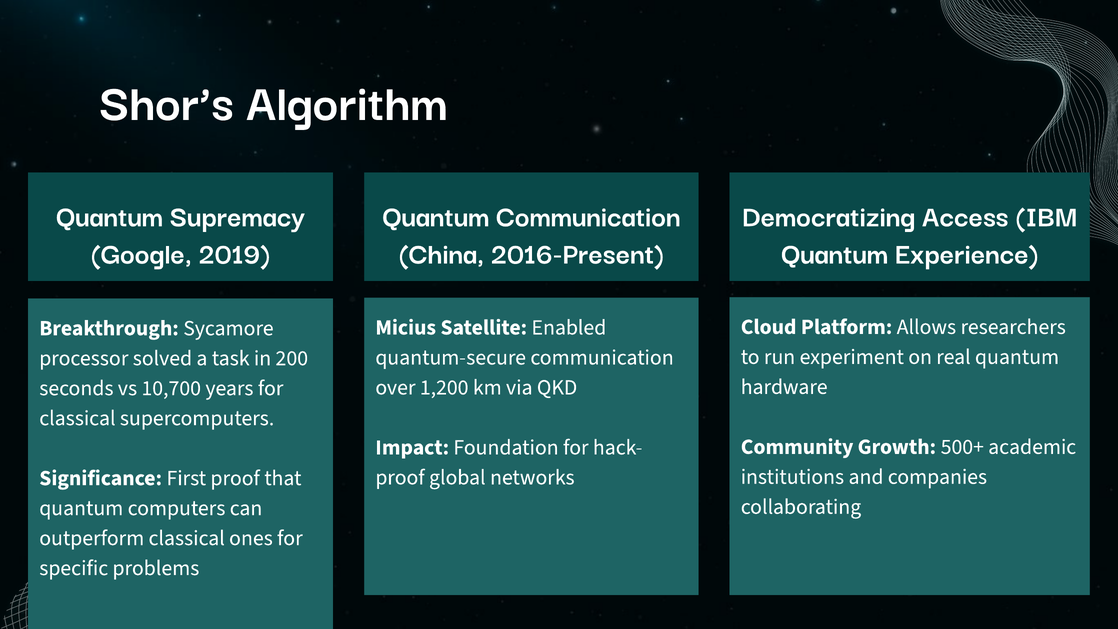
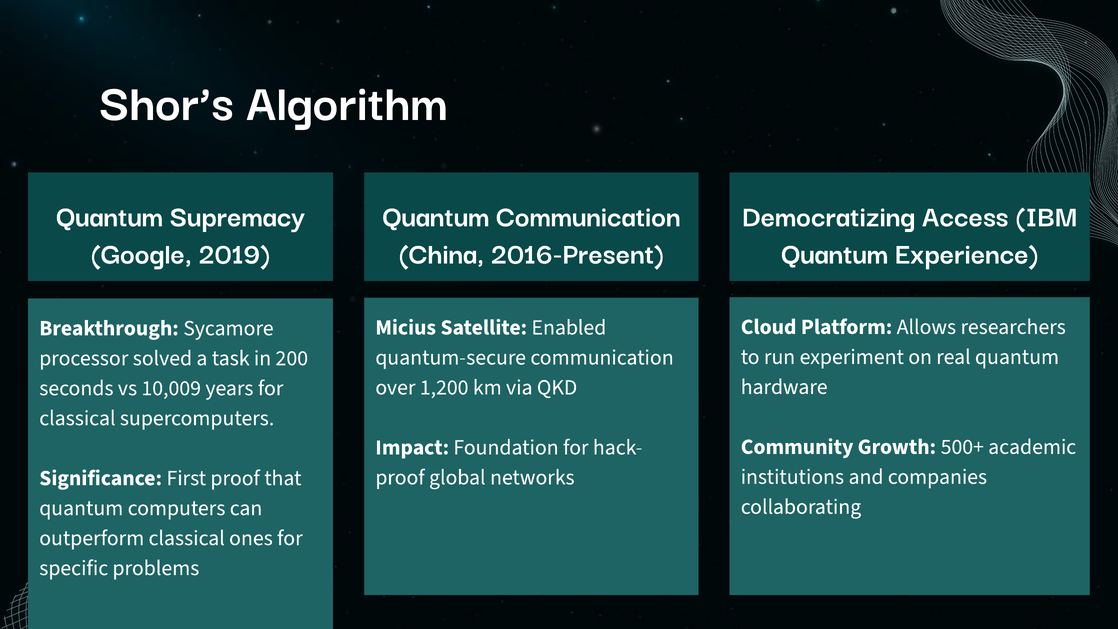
10,700: 10,700 -> 10,009 (171, 388)
